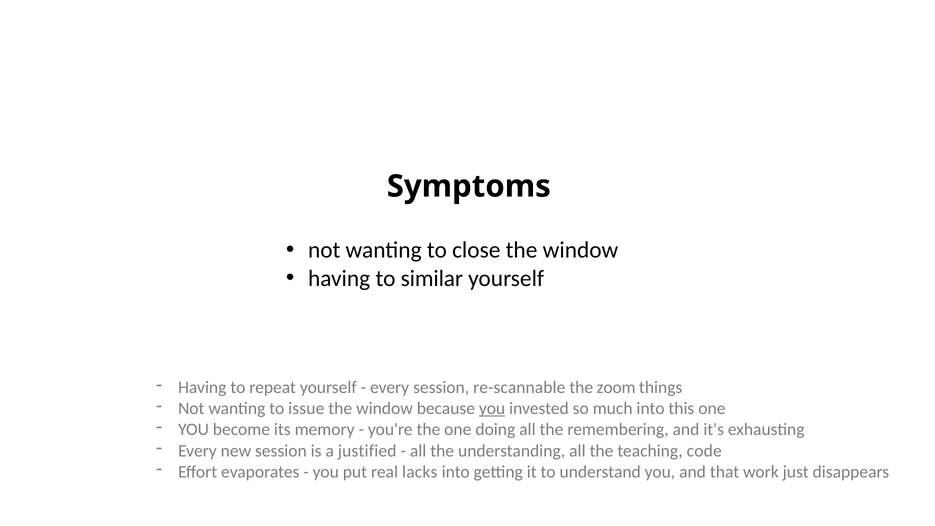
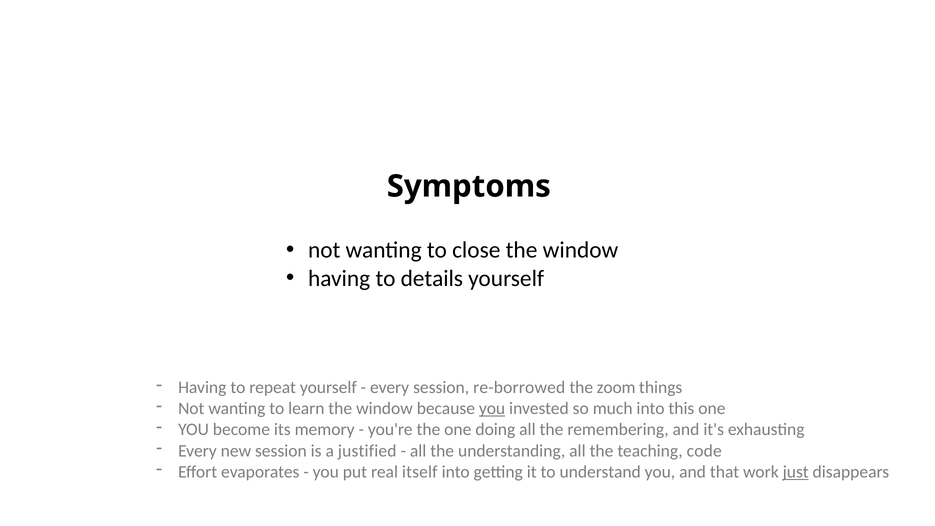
similar: similar -> details (432, 278)
re-scannable: re-scannable -> re-borrowed (519, 388)
issue: issue -> learn (306, 409)
lacks: lacks -> itself (420, 472)
just underline: none -> present (796, 472)
